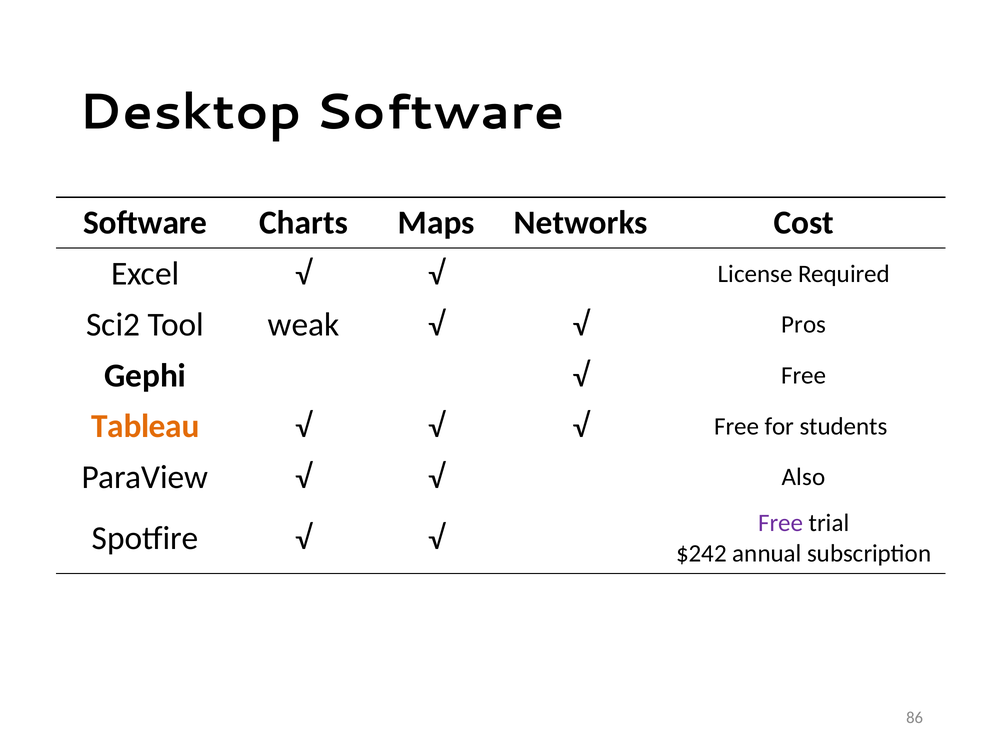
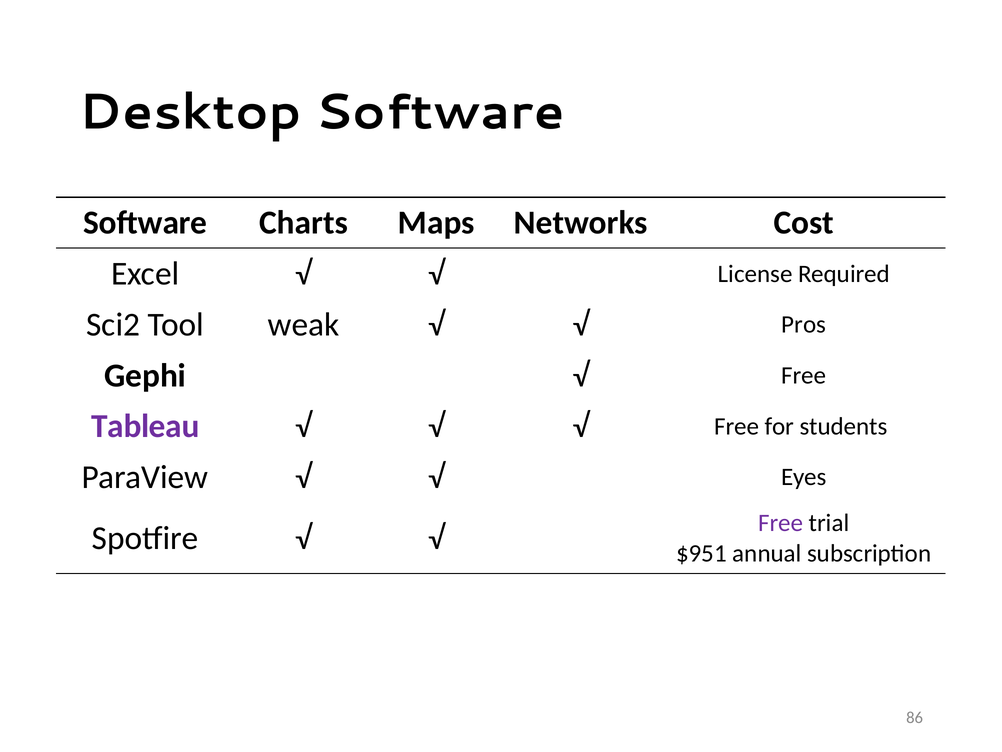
Tableau colour: orange -> purple (145, 426)
Also: Also -> Eyes (804, 477)
$242: $242 -> $951 (701, 553)
